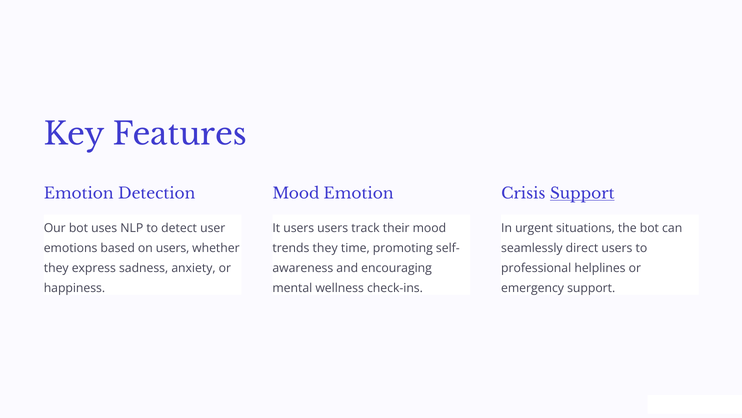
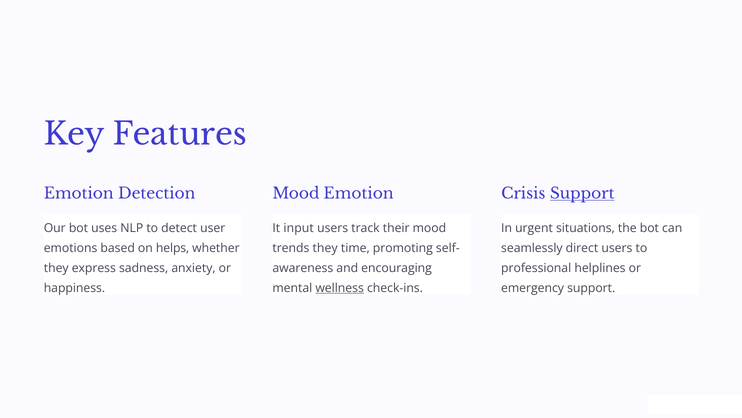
It users: users -> input (299, 228)
on users: users -> helps (173, 248)
wellness underline: none -> present (340, 288)
